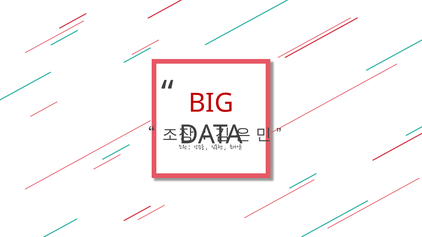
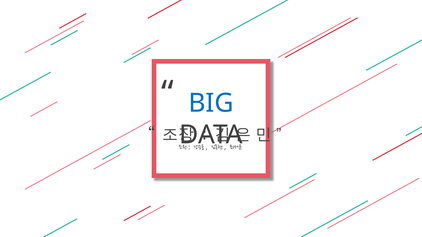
BIG colour: red -> blue (211, 103)
